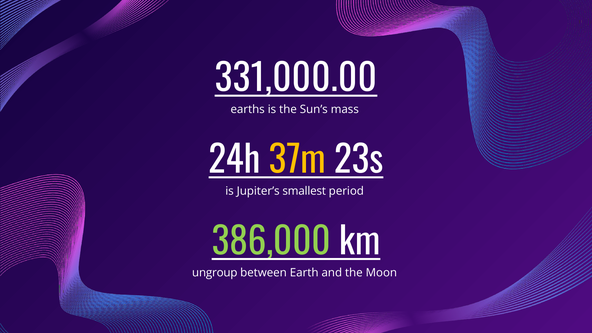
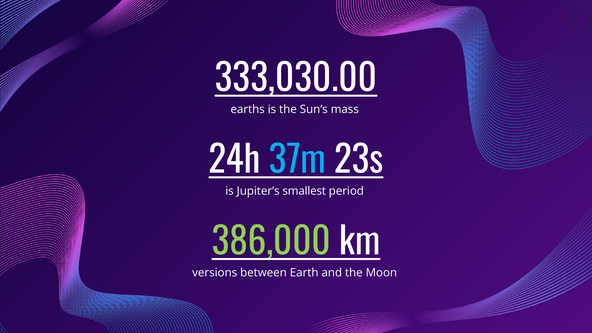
331,000.00: 331,000.00 -> 333,030.00 (296, 79)
37m colour: yellow -> light blue (297, 161)
ungroup: ungroup -> versions (215, 273)
